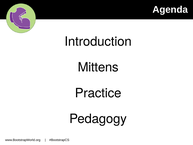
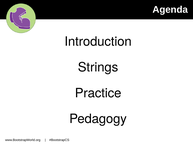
Mittens: Mittens -> Strings (98, 67)
